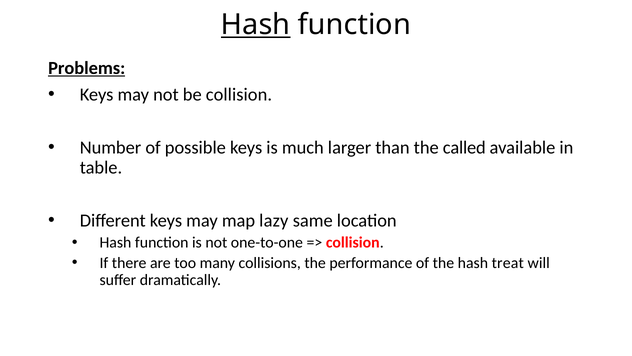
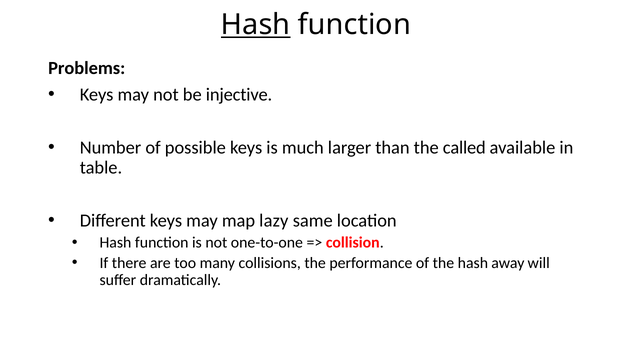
Problems underline: present -> none (87, 68)
be collision: collision -> injective (239, 94)
treat: treat -> away (508, 262)
